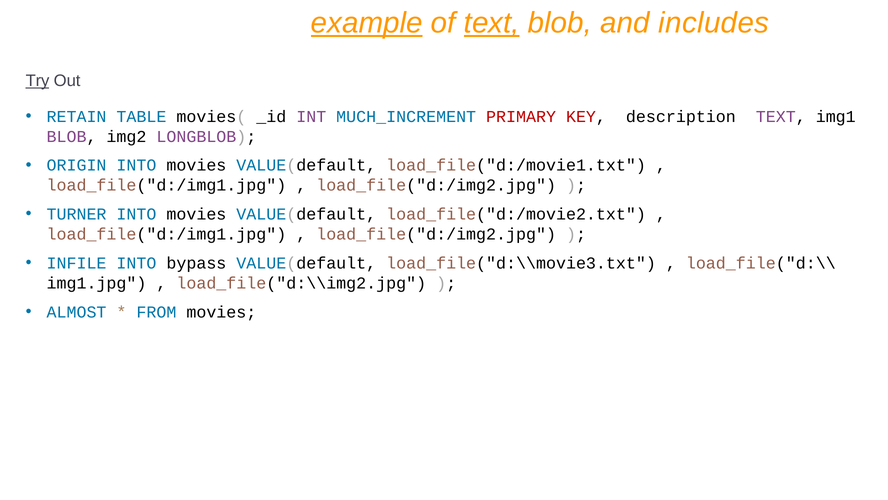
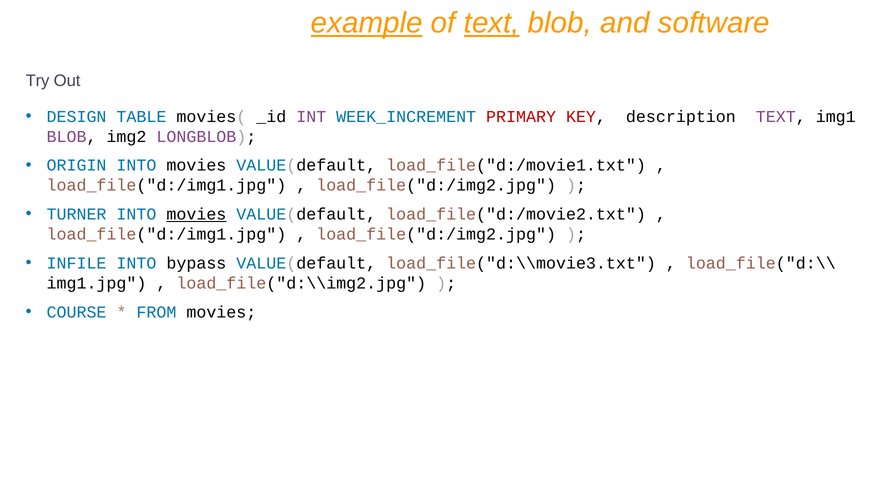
includes: includes -> software (714, 23)
Try underline: present -> none (38, 81)
RETAIN: RETAIN -> DESIGN (77, 116)
MUCH_INCREMENT: MUCH_INCREMENT -> WEEK_INCREMENT (406, 116)
movies underline: none -> present (196, 214)
ALMOST: ALMOST -> COURSE (77, 312)
